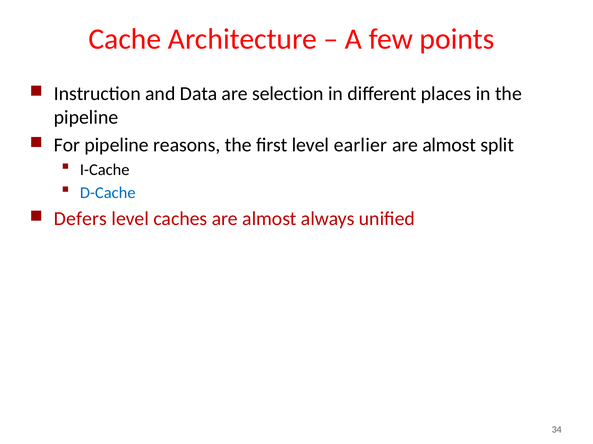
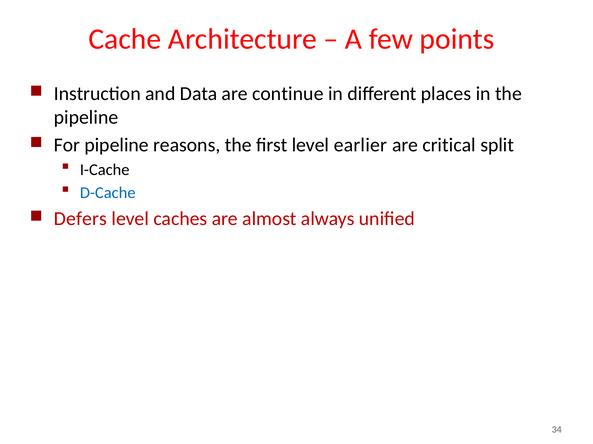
selection: selection -> continue (288, 94)
almost: almost -> critical (449, 145)
